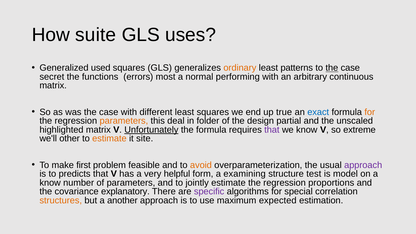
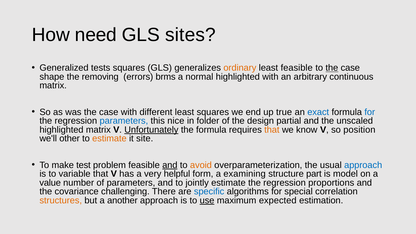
suite: suite -> need (96, 35)
uses: uses -> sites (191, 35)
used: used -> tests (101, 68)
least patterns: patterns -> feasible (297, 68)
secret: secret -> shape (52, 77)
functions: functions -> removing (100, 77)
most: most -> brms (166, 77)
normal performing: performing -> highlighted (238, 77)
for colour: orange -> blue (370, 112)
parameters colour: orange -> blue (124, 121)
deal: deal -> nice (176, 121)
that colour: purple -> orange (272, 130)
extreme: extreme -> position (359, 130)
first: first -> test (83, 165)
and underline: none -> present (170, 165)
approach colour: purple -> blue (363, 165)
predicts: predicts -> variable (75, 174)
test: test -> part (314, 174)
know: know -> value (50, 183)
explanatory: explanatory -> challenging (125, 192)
specific colour: purple -> blue (209, 192)
use underline: none -> present (207, 200)
